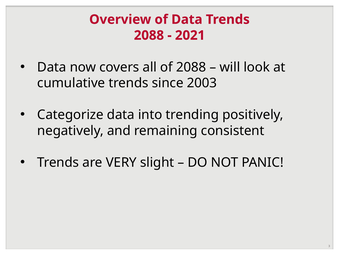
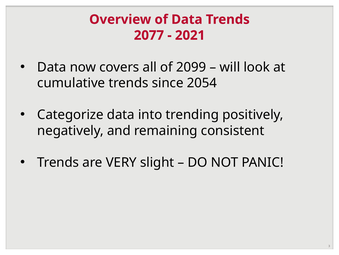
2088: 2088 -> 2077 (149, 35)
of 2088: 2088 -> 2099 (191, 67)
2003: 2003 -> 2054 (202, 83)
